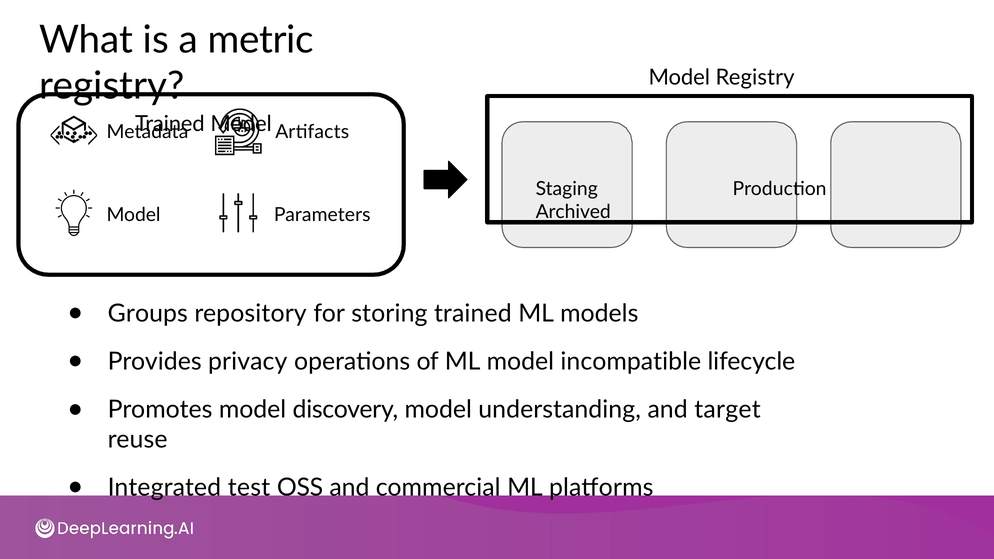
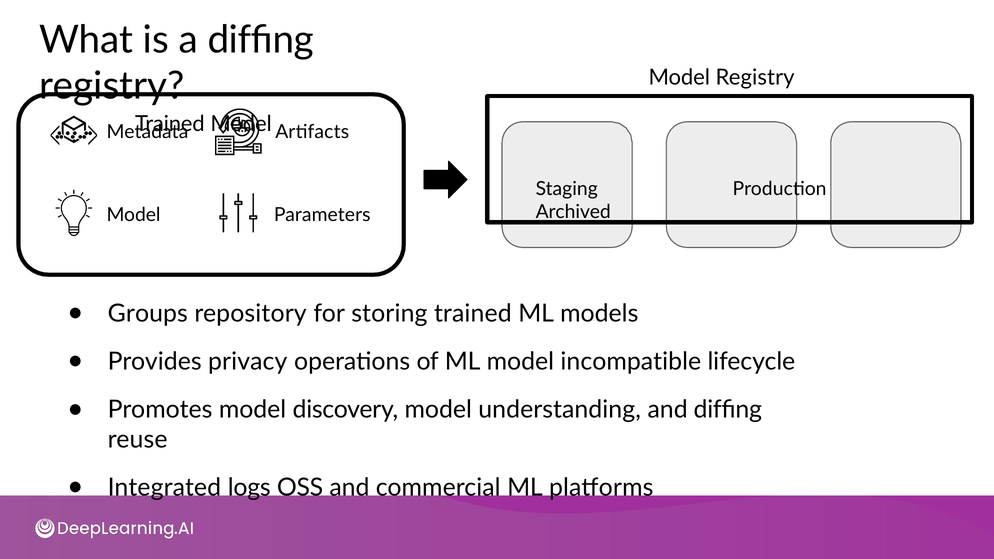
a metric: metric -> difﬁng (261, 40)
and target: target -> difﬁng (728, 410)
test: test -> logs (249, 488)
